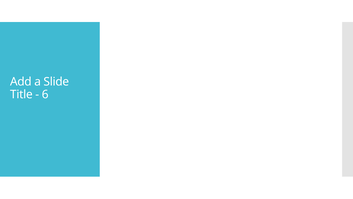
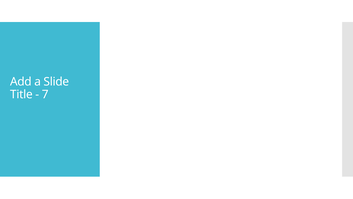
6: 6 -> 7 (45, 94)
